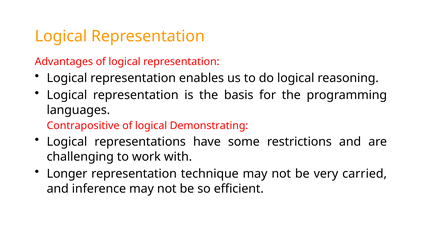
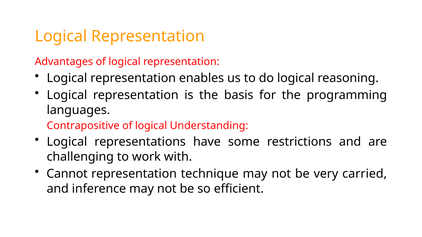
Demonstrating: Demonstrating -> Understanding (209, 126)
Longer: Longer -> Cannot (67, 174)
